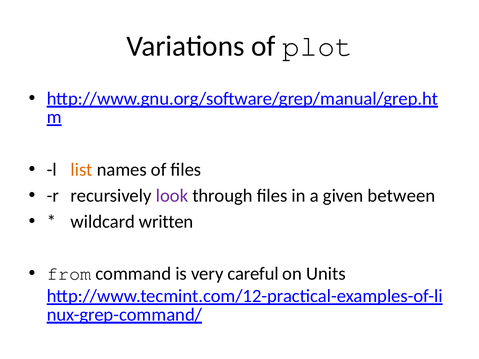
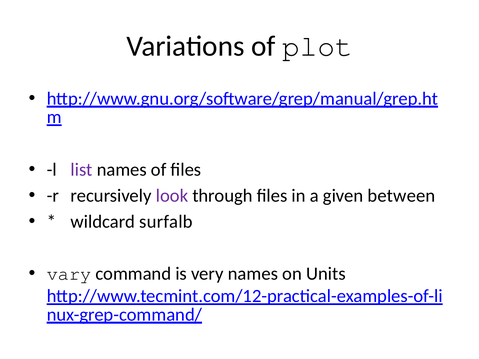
list colour: orange -> purple (82, 170)
written: written -> surfalb (166, 222)
from: from -> vary (69, 274)
very careful: careful -> names (253, 274)
